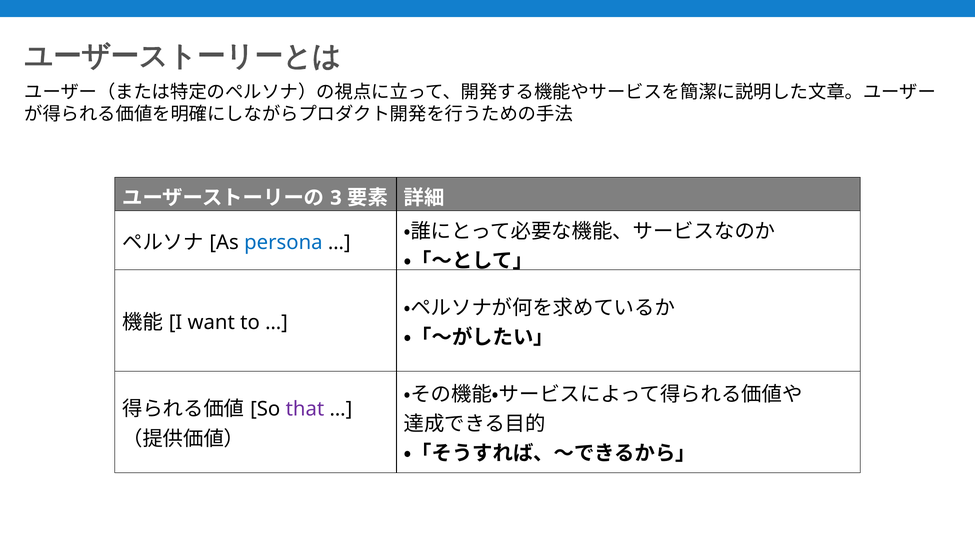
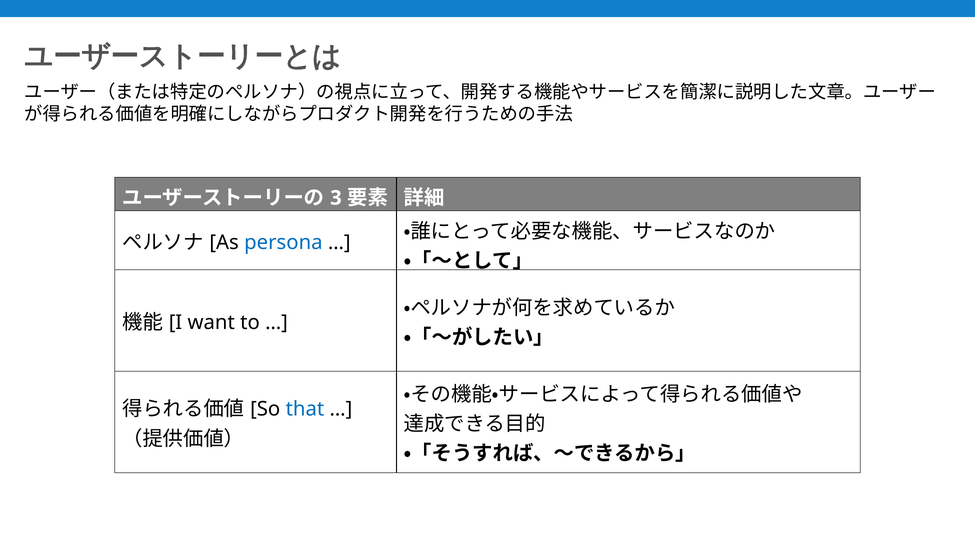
that colour: purple -> blue (305, 409)
